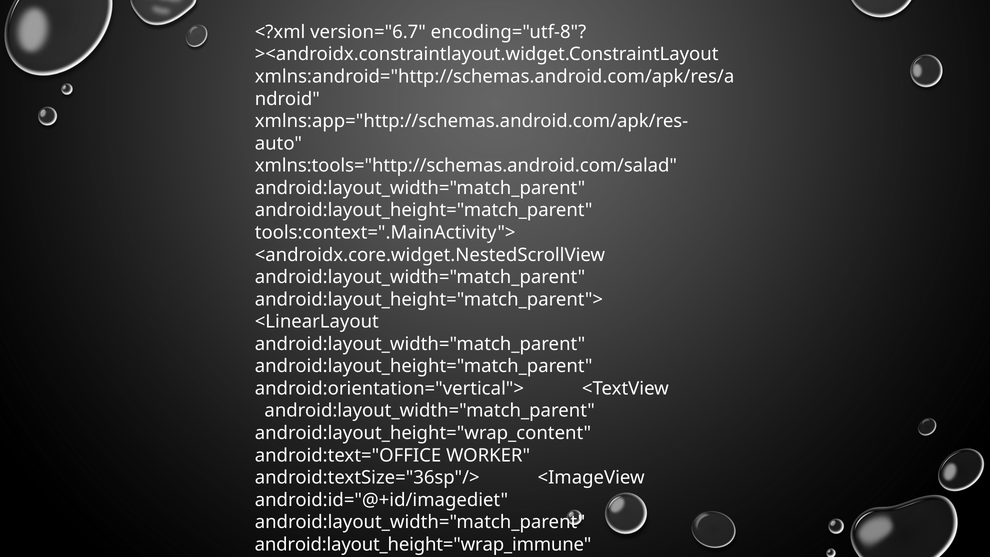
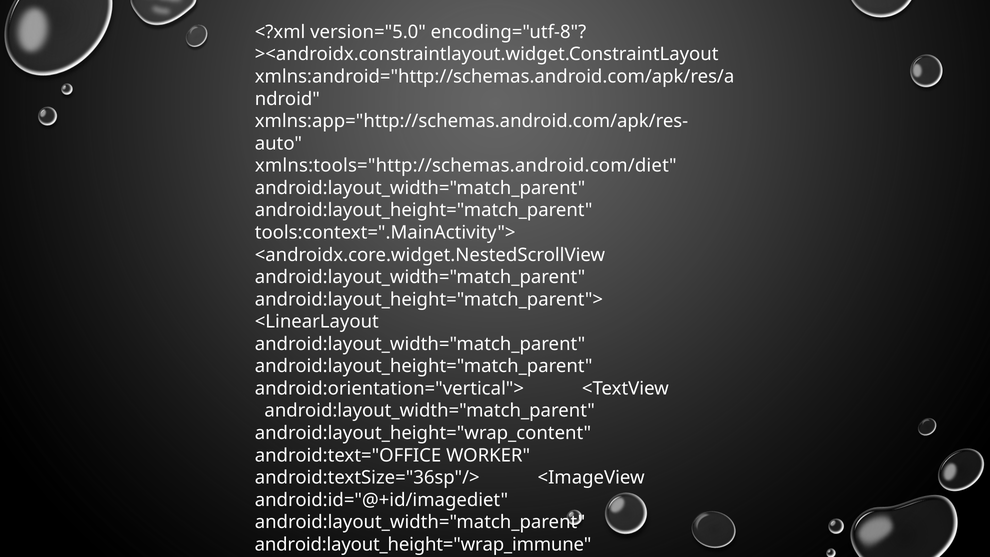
version="6.7: version="6.7 -> version="5.0 (368, 32)
xmlns:tools="http://schemas.android.com/salad: xmlns:tools="http://schemas.android.com/salad -> xmlns:tools="http://schemas.android.com/diet (466, 166)
